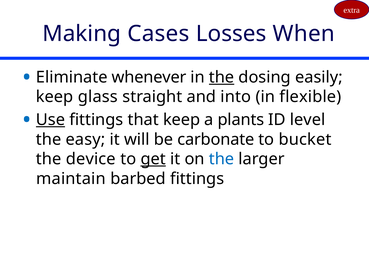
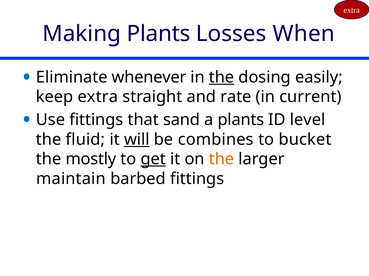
Making Cases: Cases -> Plants (159, 34)
keep glass: glass -> extra (98, 97)
into: into -> rate (236, 97)
flexible: flexible -> current (310, 97)
Use underline: present -> none (51, 120)
that keep: keep -> sand (182, 120)
easy: easy -> fluid (85, 140)
will underline: none -> present (137, 140)
carbonate: carbonate -> combines (216, 140)
device: device -> mostly (91, 159)
the colour: blue -> orange (222, 159)
